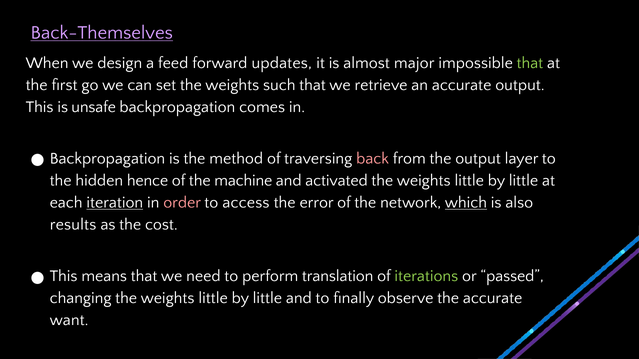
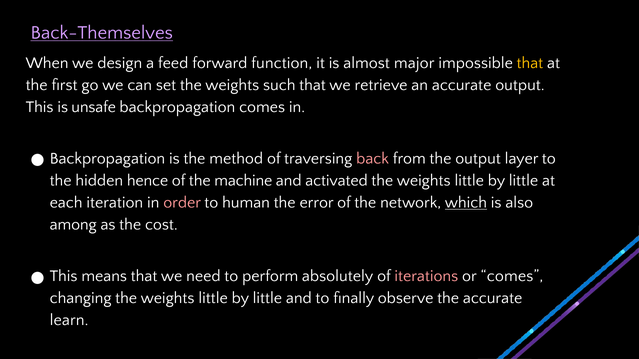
updates: updates -> function (282, 63)
that colour: light green -> yellow (530, 63)
iteration underline: present -> none (115, 203)
access: access -> human (246, 203)
results: results -> among (73, 225)
translation: translation -> absolutely (338, 276)
iterations colour: light green -> pink (426, 276)
or passed: passed -> comes (512, 276)
want: want -> learn (69, 320)
